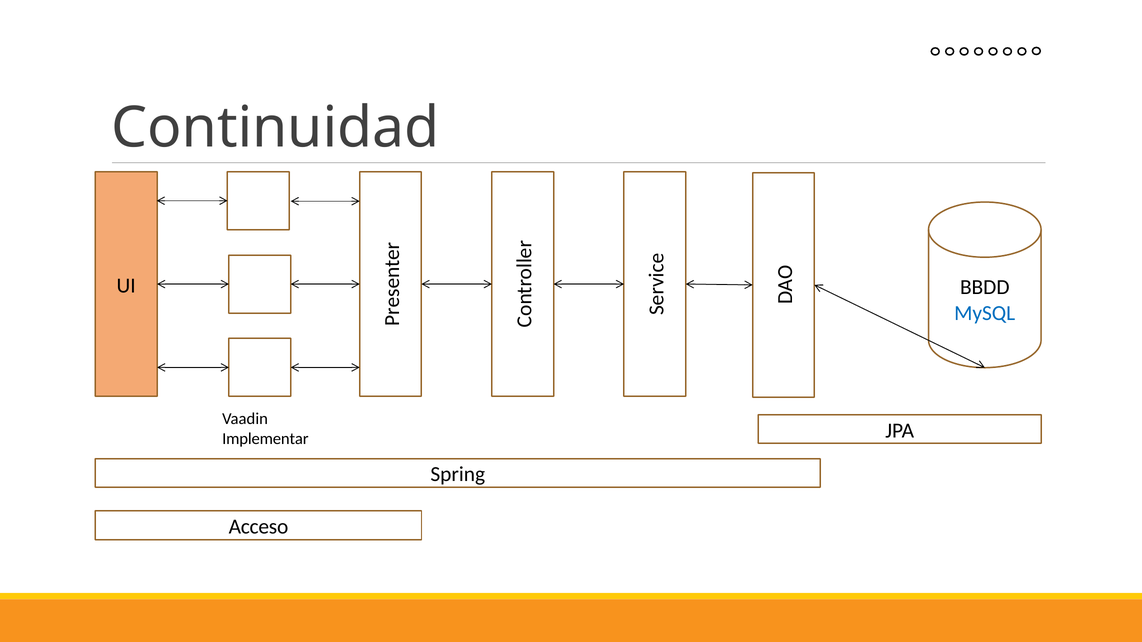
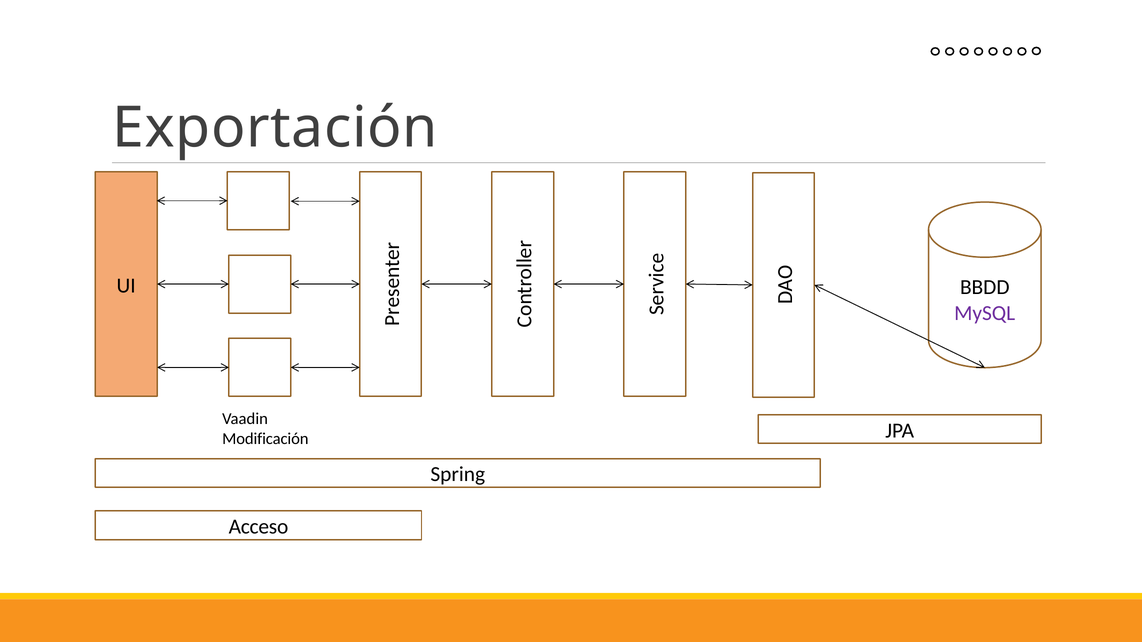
Continuidad: Continuidad -> Exportación (275, 128)
MySQL colour: blue -> purple (985, 313)
Implementar: Implementar -> Modificación (265, 439)
